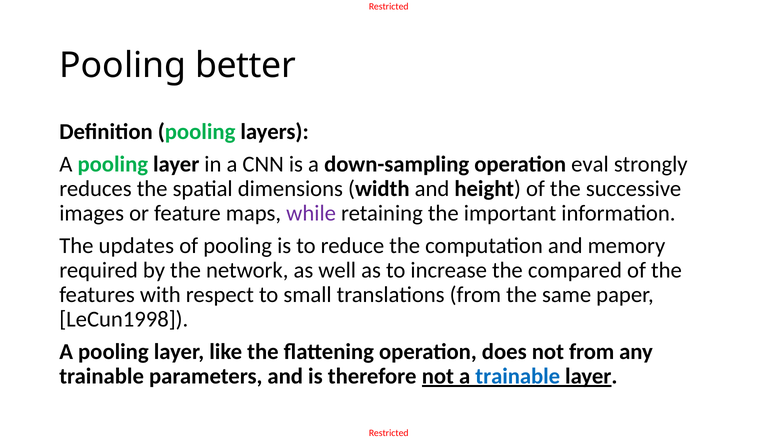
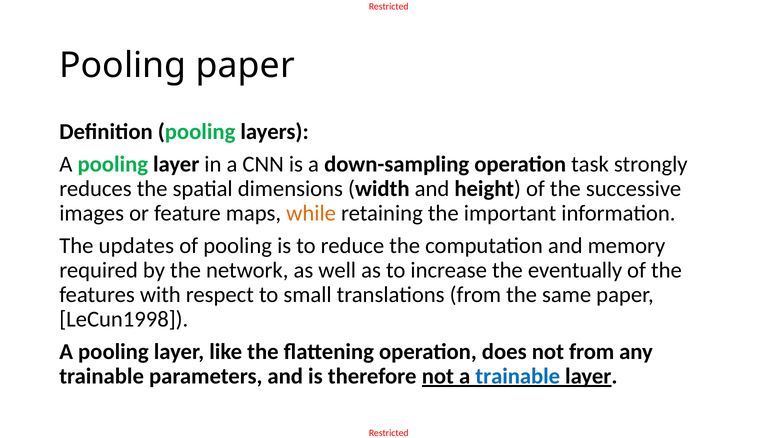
Pooling better: better -> paper (245, 65)
eval: eval -> task (590, 164)
while colour: purple -> orange (311, 213)
compared: compared -> eventually (575, 270)
